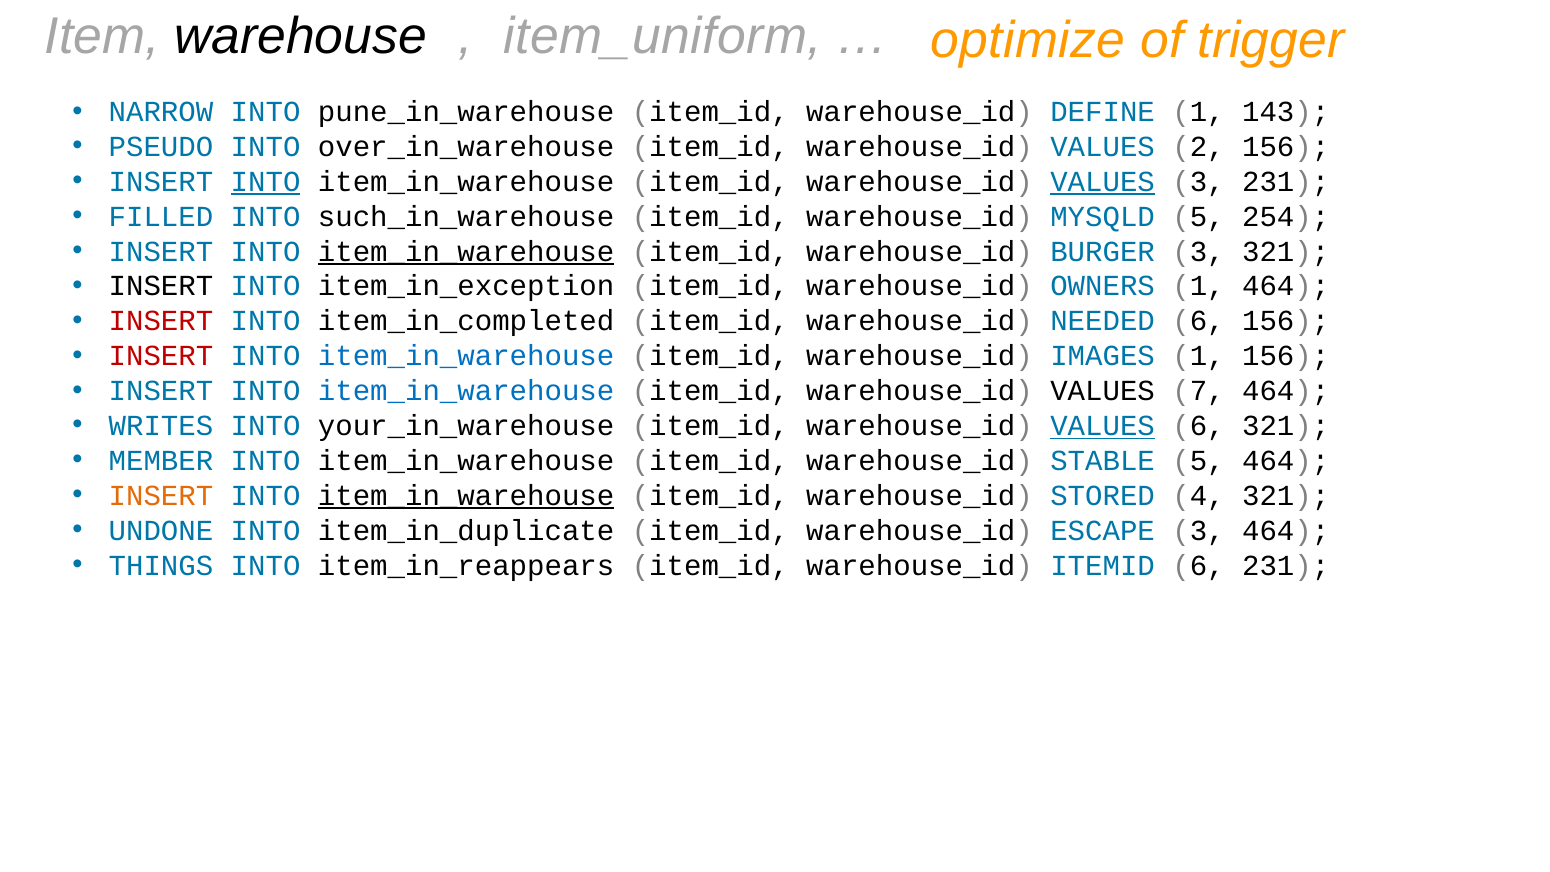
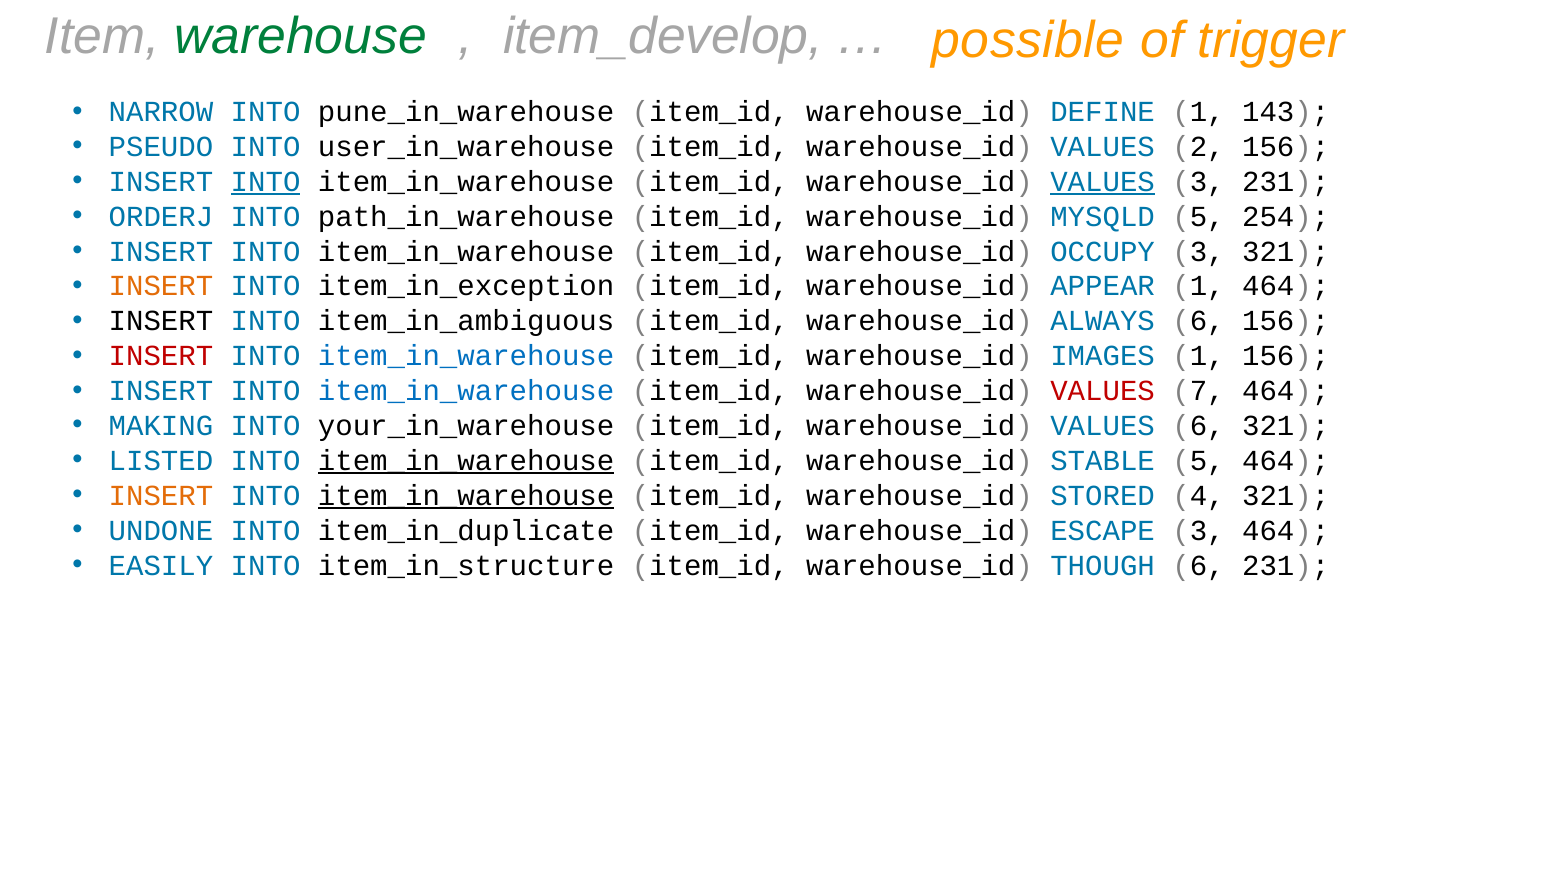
warehouse colour: black -> green (301, 37)
item_uniform: item_uniform -> item_develop (663, 37)
optimize: optimize -> possible (1028, 40)
over_in_warehouse: over_in_warehouse -> user_in_warehouse (466, 147)
FILLED: FILLED -> ORDERJ (161, 217)
such_in_warehouse: such_in_warehouse -> path_in_warehouse (466, 217)
item_in_warehouse underline: present -> none (466, 251)
BURGER: BURGER -> OCCUPY (1103, 251)
INSERT colour: black -> orange (161, 286)
OWNERS: OWNERS -> APPEAR (1103, 286)
INSERT colour: red -> black (161, 321)
item_in_completed: item_in_completed -> item_in_ambiguous (466, 321)
NEEDED: NEEDED -> ALWAYS (1103, 321)
VALUES colour: black -> red (1103, 391)
WRITES: WRITES -> MAKING (161, 426)
VALUES underline: present -> none (1103, 426)
MEMBER: MEMBER -> LISTED (161, 461)
item_in_warehouse underline: none -> present (466, 461)
THINGS: THINGS -> EASILY (161, 565)
item_in_reappears: item_in_reappears -> item_in_structure (466, 565)
ITEMID: ITEMID -> THOUGH (1103, 565)
